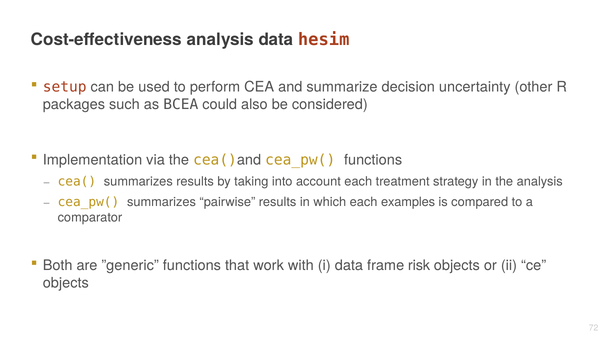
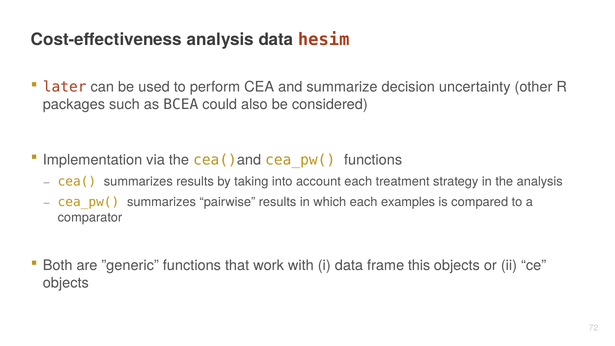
setup: setup -> later (65, 87)
risk: risk -> this (419, 266)
